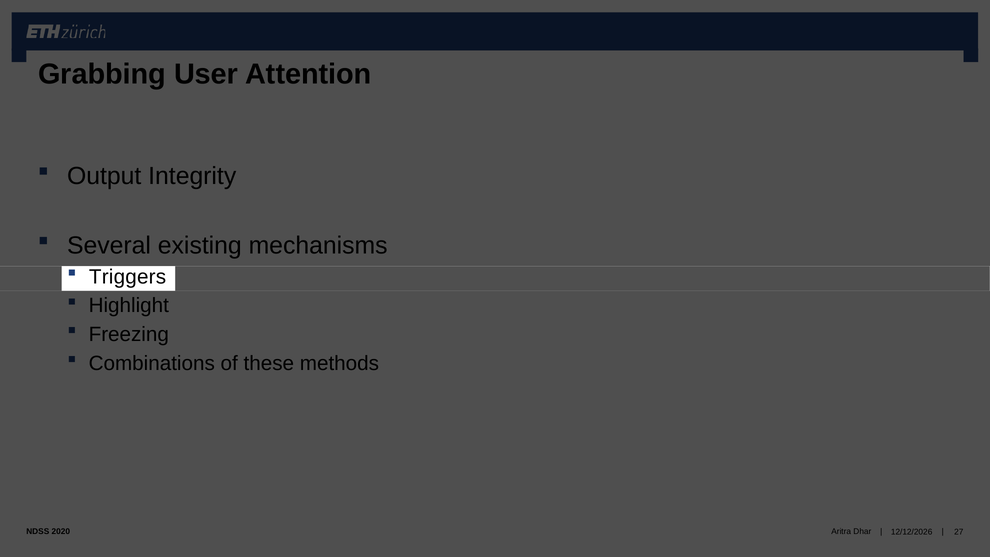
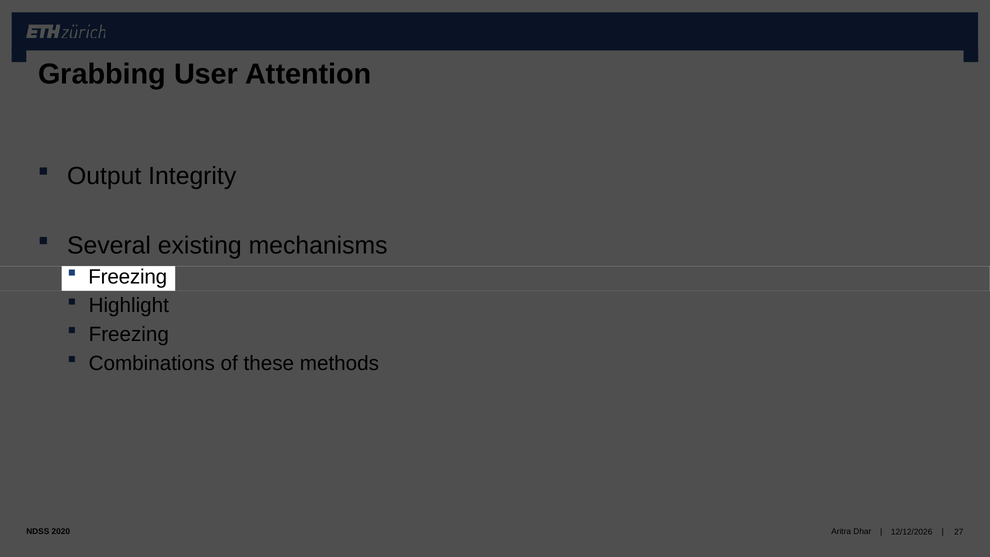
Triggers: Triggers -> Freezing (128, 277)
